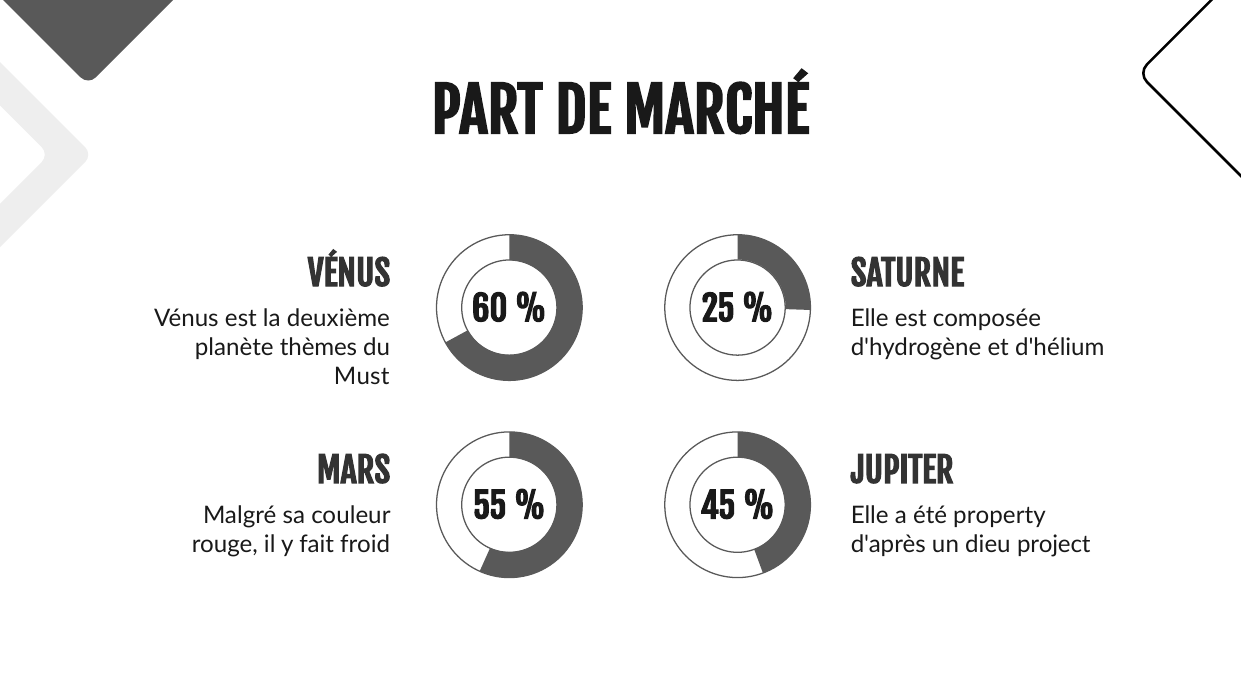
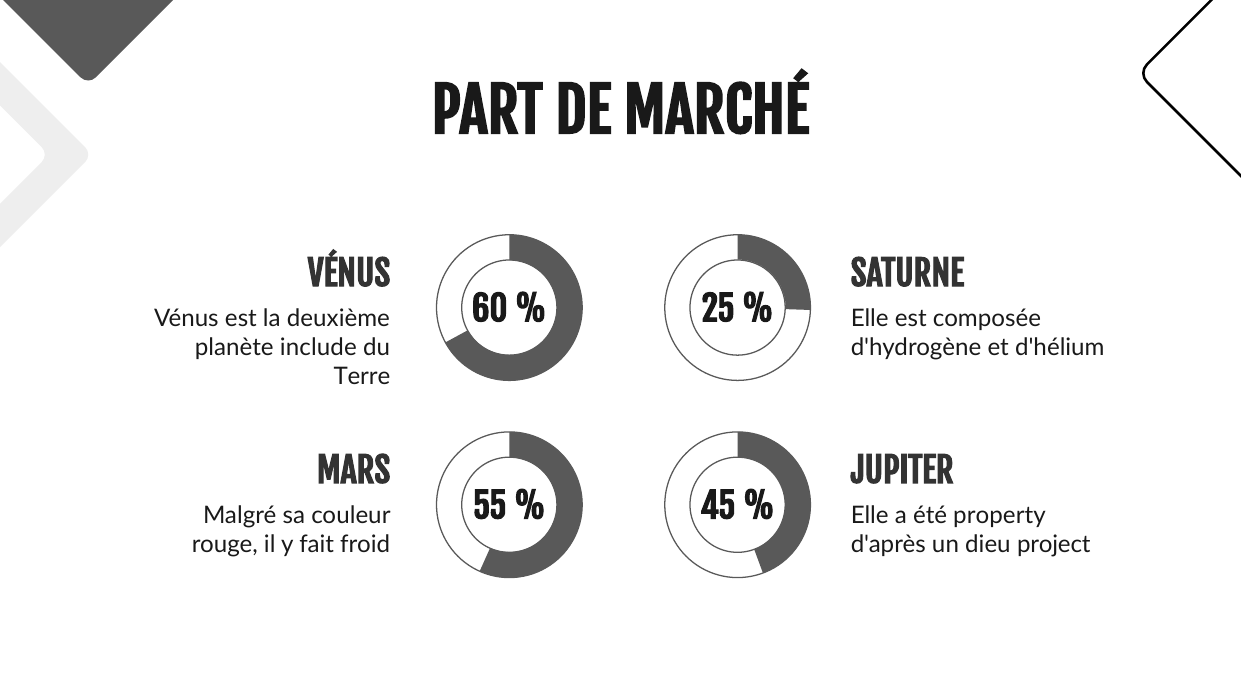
thèmes: thèmes -> include (318, 348)
Must: Must -> Terre (362, 377)
